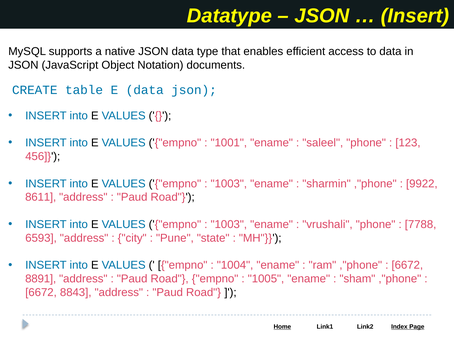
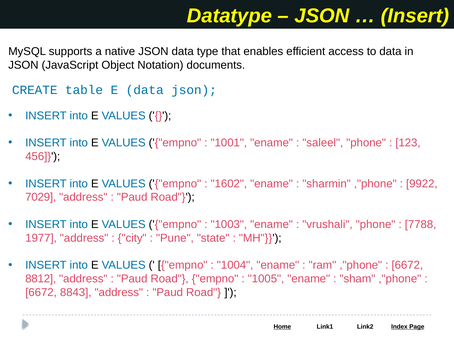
1003: 1003 -> 1602 (229, 184)
8611: 8611 -> 7029 (41, 198)
6593: 6593 -> 1977 (41, 238)
8891: 8891 -> 8812 (41, 279)
